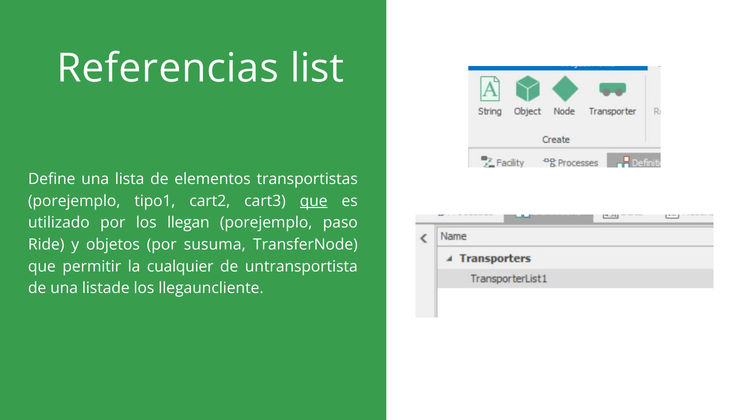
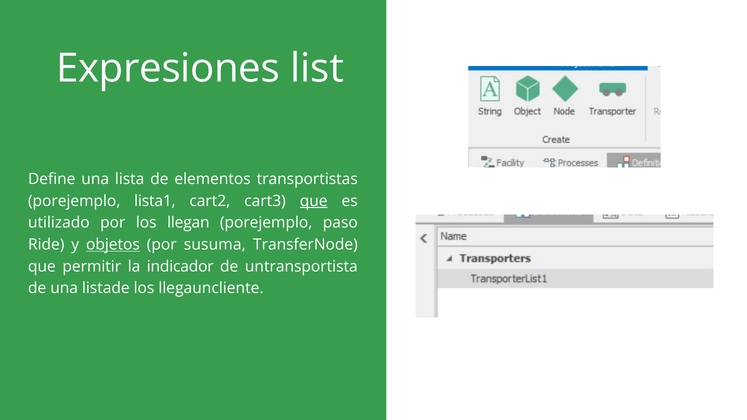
Referencias: Referencias -> Expresiones (168, 69)
tipo1: tipo1 -> lista1 (155, 201)
objetos underline: none -> present (113, 245)
cualquier: cualquier -> indicador (180, 266)
